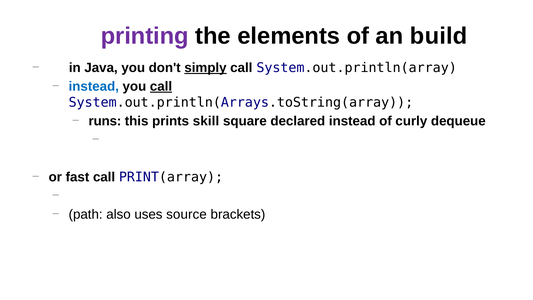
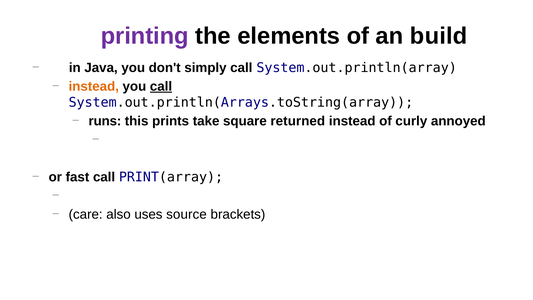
simply underline: present -> none (205, 68)
instead colour: blue -> orange (94, 86)
skill: skill -> take (206, 121)
declared: declared -> returned (298, 121)
dequeue: dequeue -> annoyed (458, 121)
path: path -> care (86, 214)
